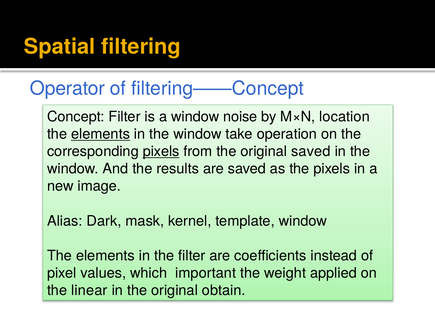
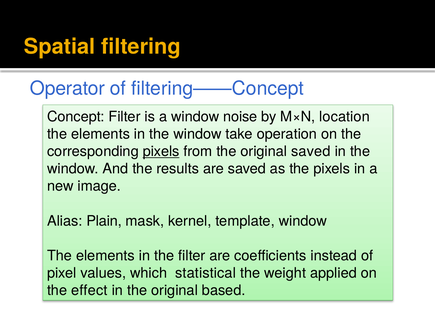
elements underline: present -> none (101, 134)
Dark: Dark -> Plain (104, 221)
important: important -> statistical (206, 273)
linear: linear -> effect (89, 291)
obtain: obtain -> based (224, 291)
